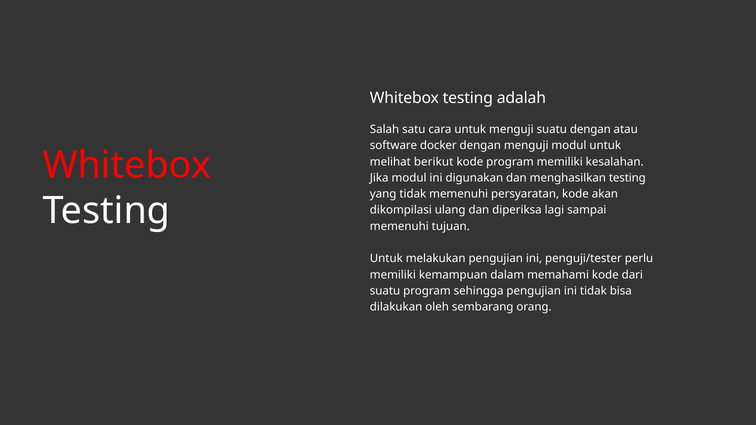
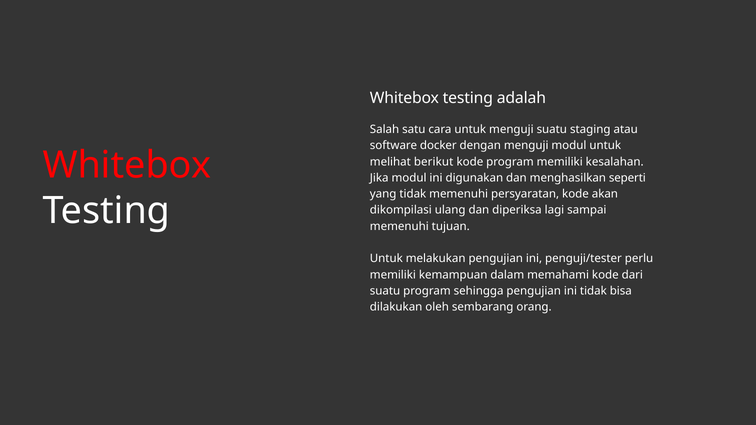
suatu dengan: dengan -> staging (590, 129)
menghasilkan testing: testing -> seperti (627, 178)
